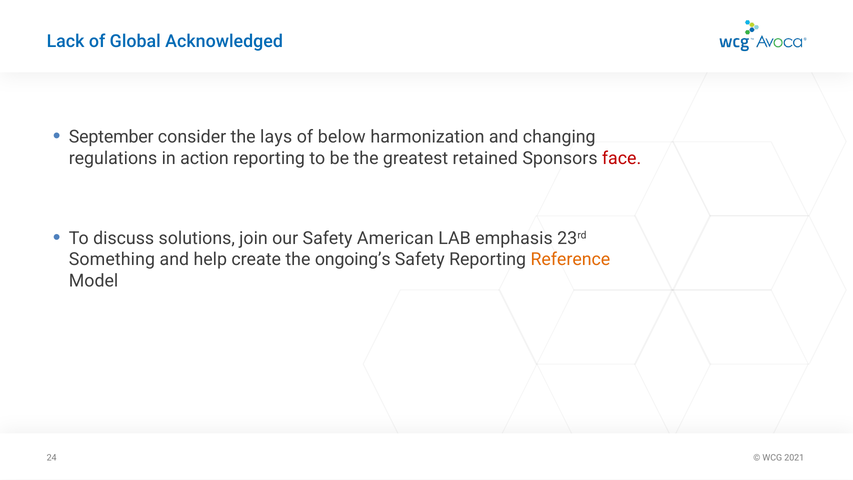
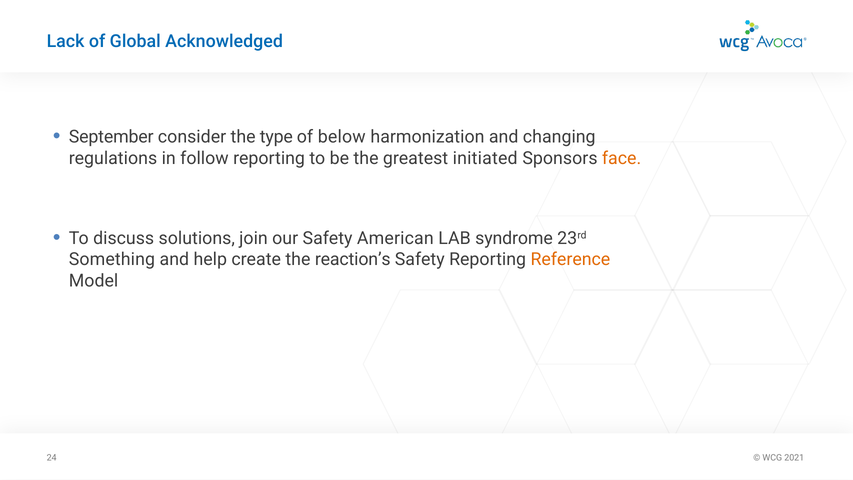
lays: lays -> type (276, 137)
action: action -> follow (204, 158)
retained: retained -> initiated (485, 158)
face colour: red -> orange (622, 158)
emphasis: emphasis -> syndrome (514, 238)
ongoing’s: ongoing’s -> reaction’s (353, 259)
